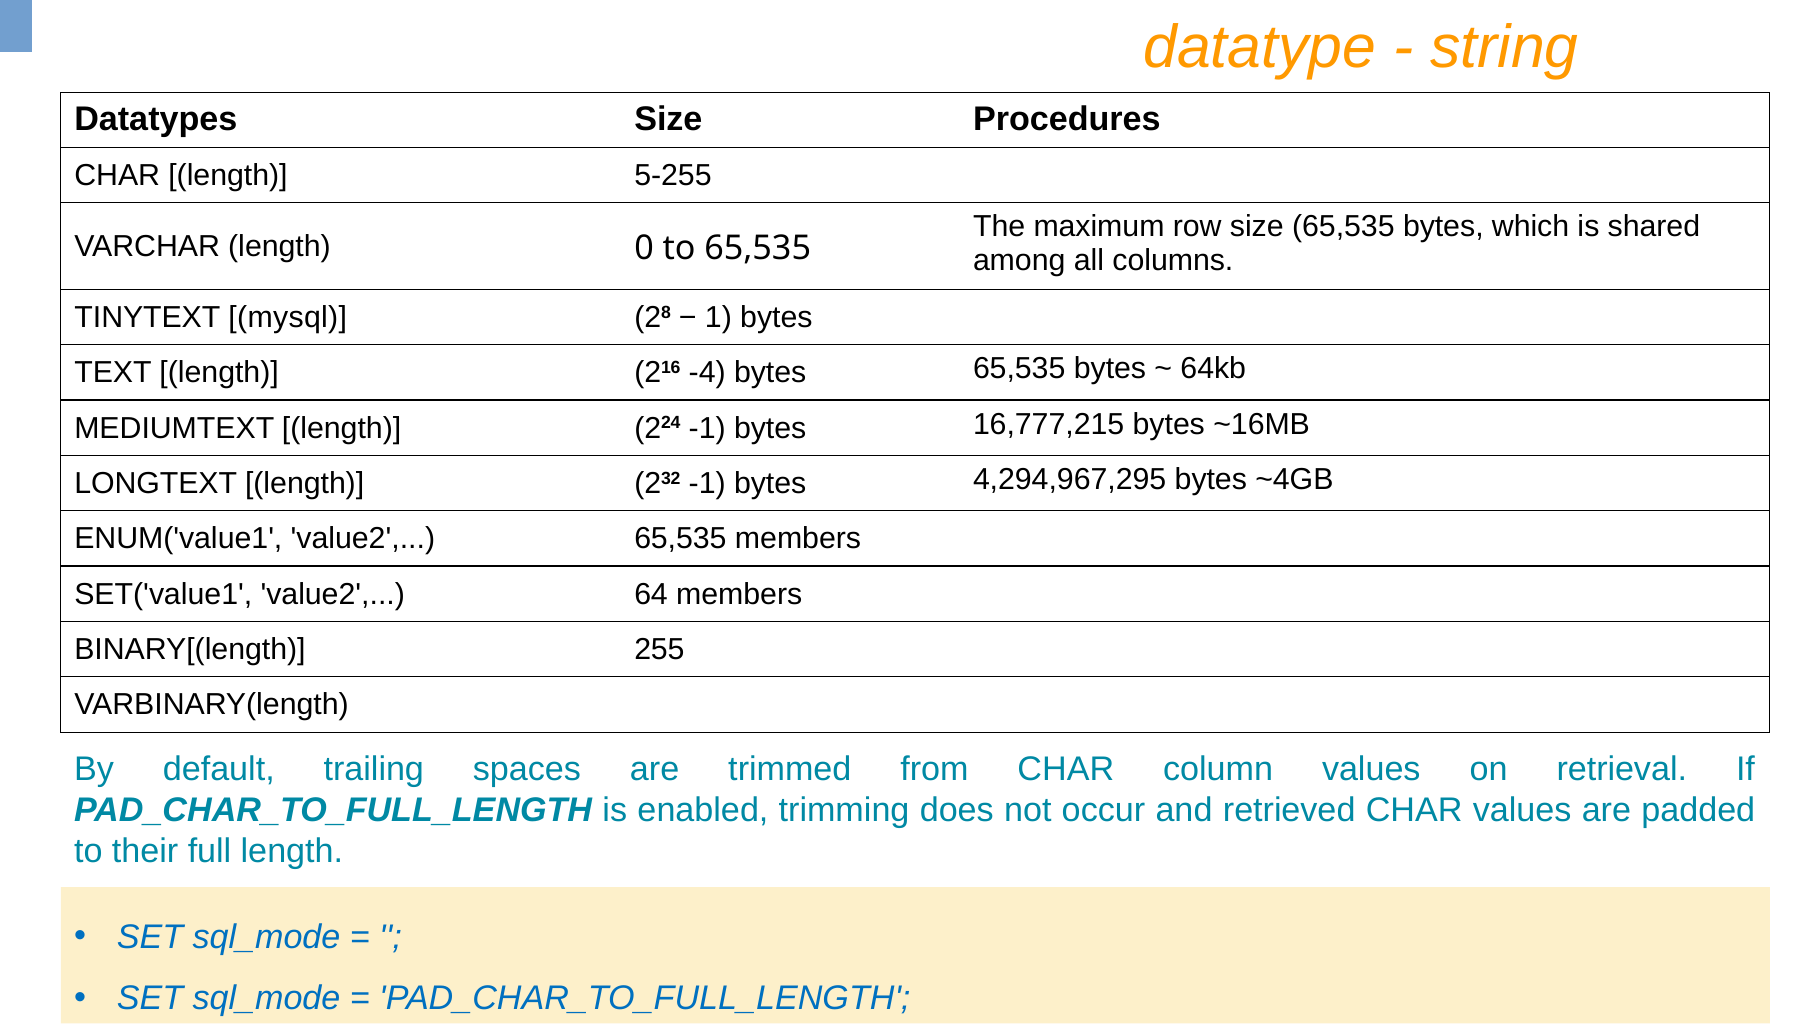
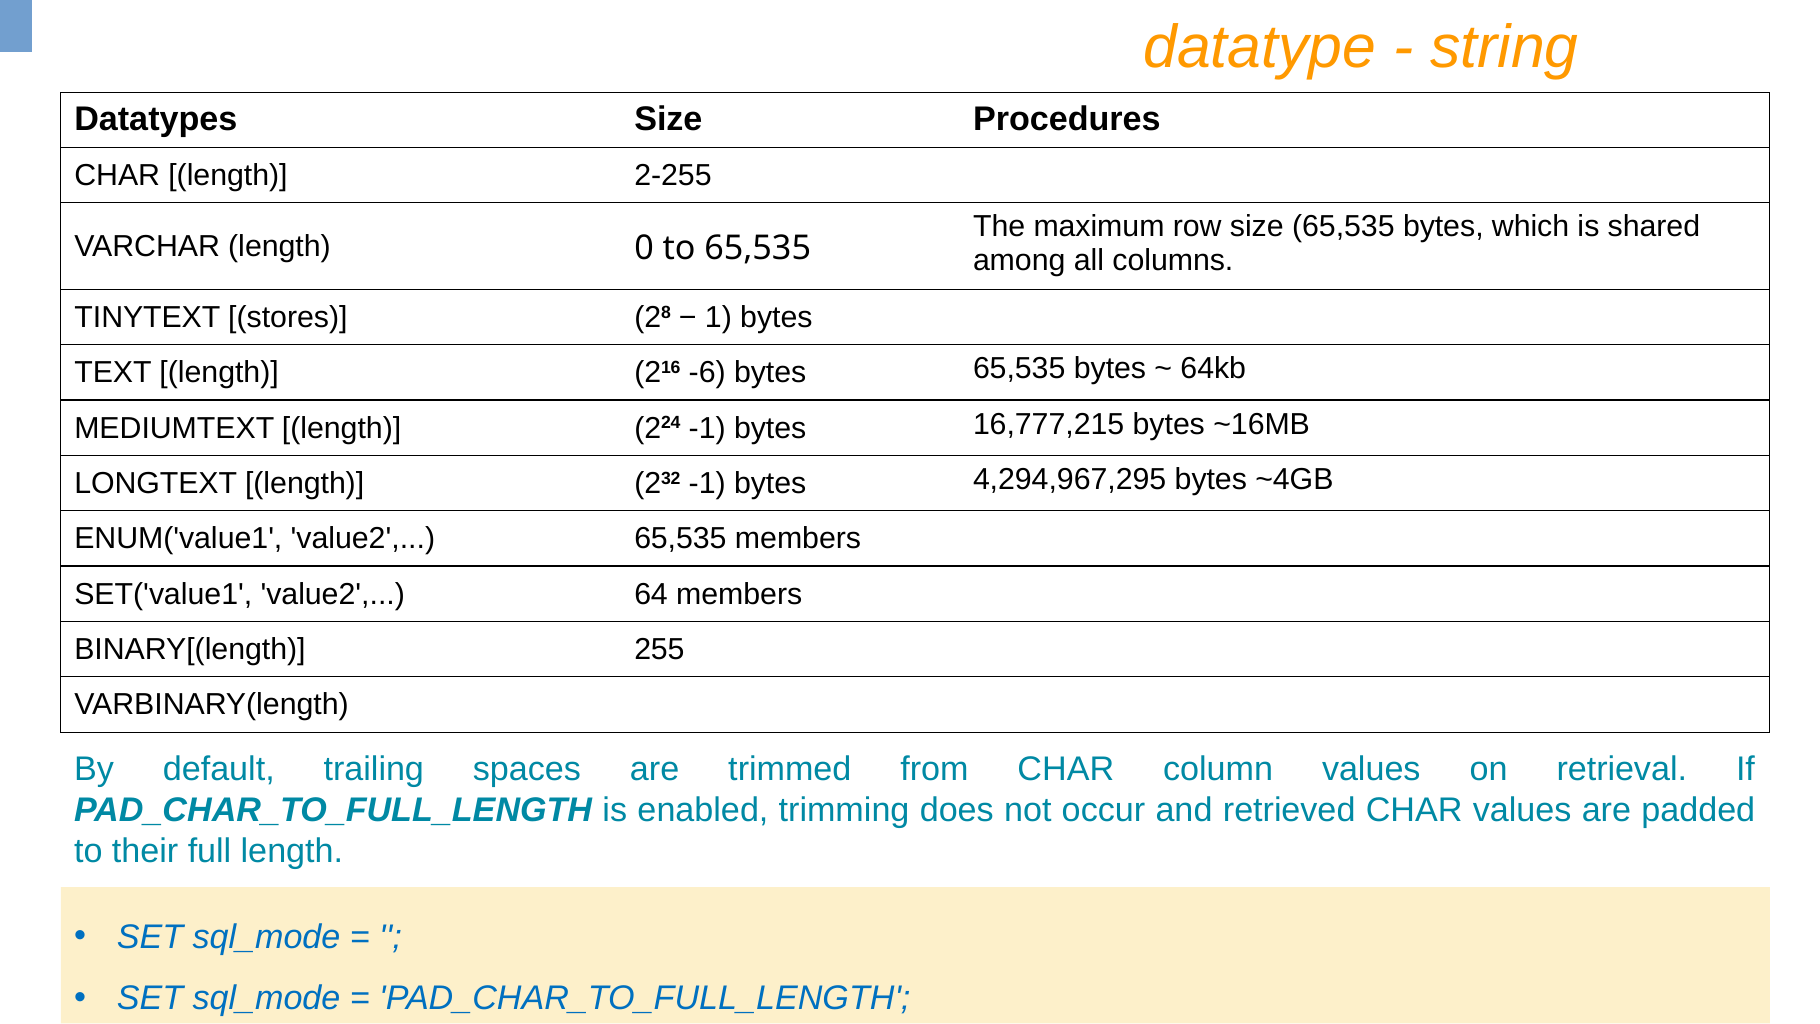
5-255: 5-255 -> 2-255 (673, 175)
mysql: mysql -> stores (288, 317)
-4: -4 -> -6 (707, 373)
